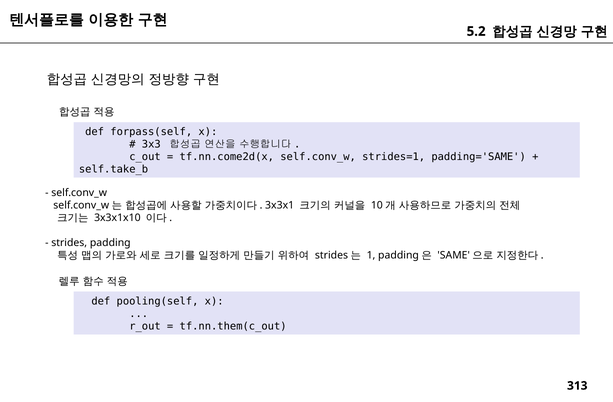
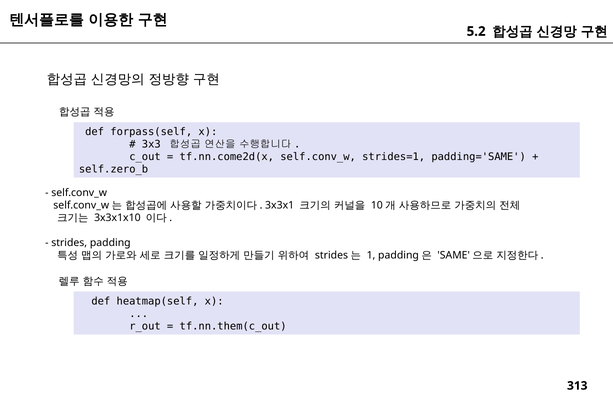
self.take_b: self.take_b -> self.zero_b (114, 170)
pooling(self: pooling(self -> heatmap(self (158, 302)
